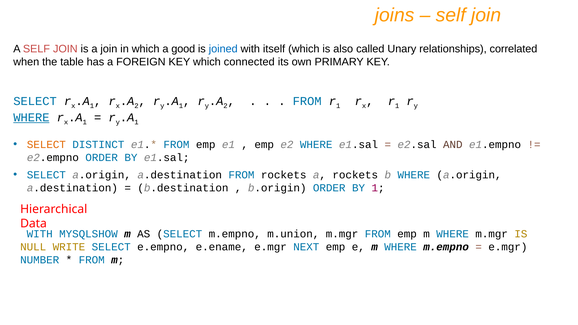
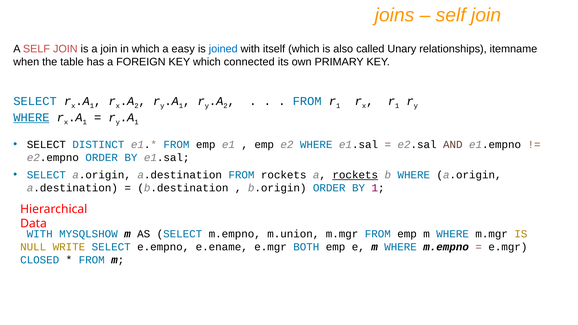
good: good -> easy (183, 49)
correlated: correlated -> itemname (513, 49)
SELECT colour: orange -> black (46, 145)
rockets underline: none -> present (355, 175)
NEXT: NEXT -> BOTH (306, 247)
NUMBER: NUMBER -> CLOSED (40, 260)
